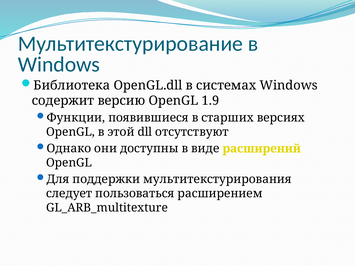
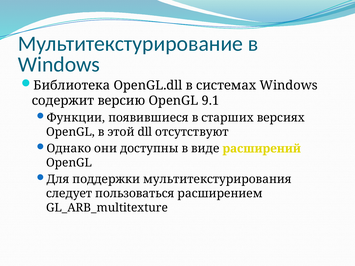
1.9: 1.9 -> 9.1 (210, 101)
